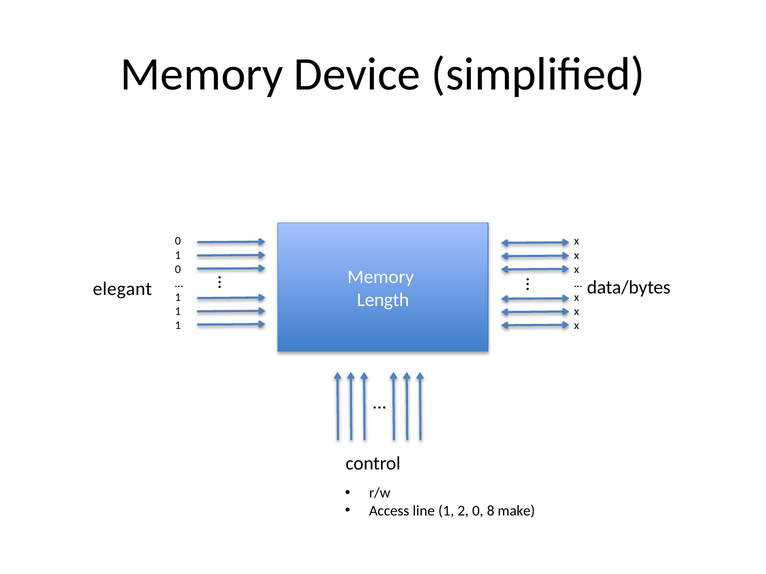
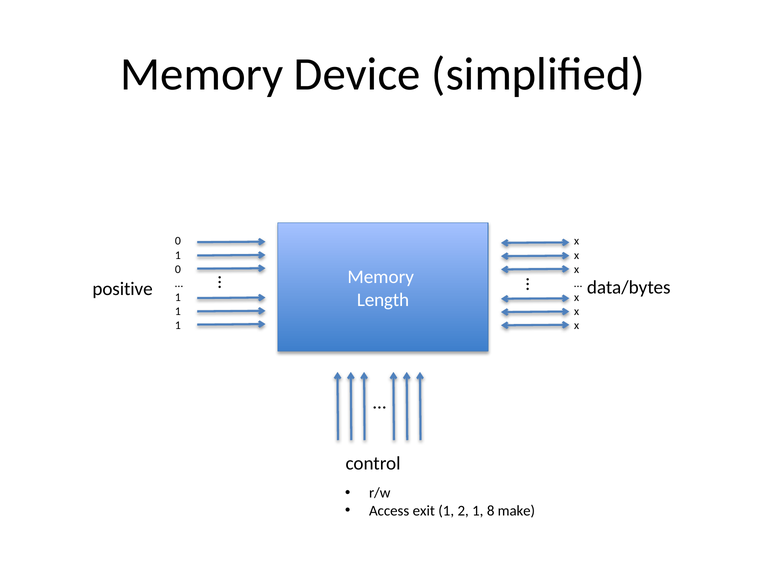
elegant: elegant -> positive (123, 289)
line: line -> exit (424, 511)
2 0: 0 -> 1 (478, 511)
